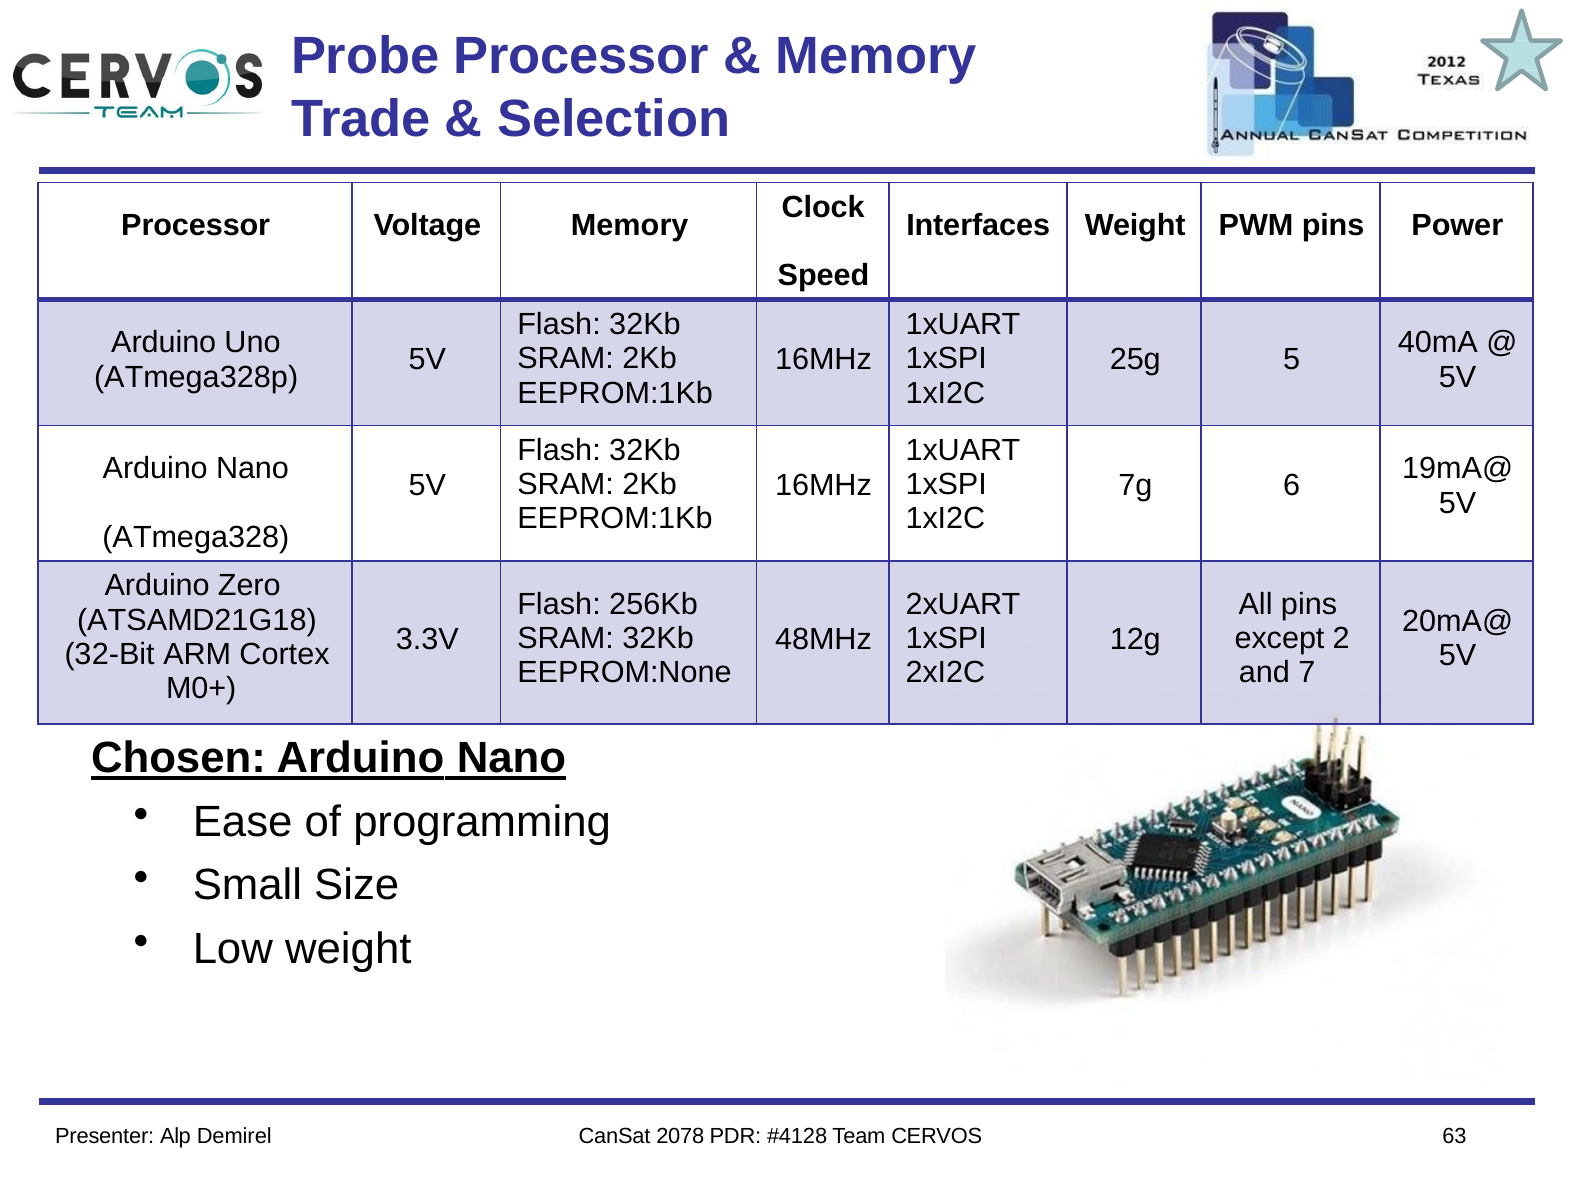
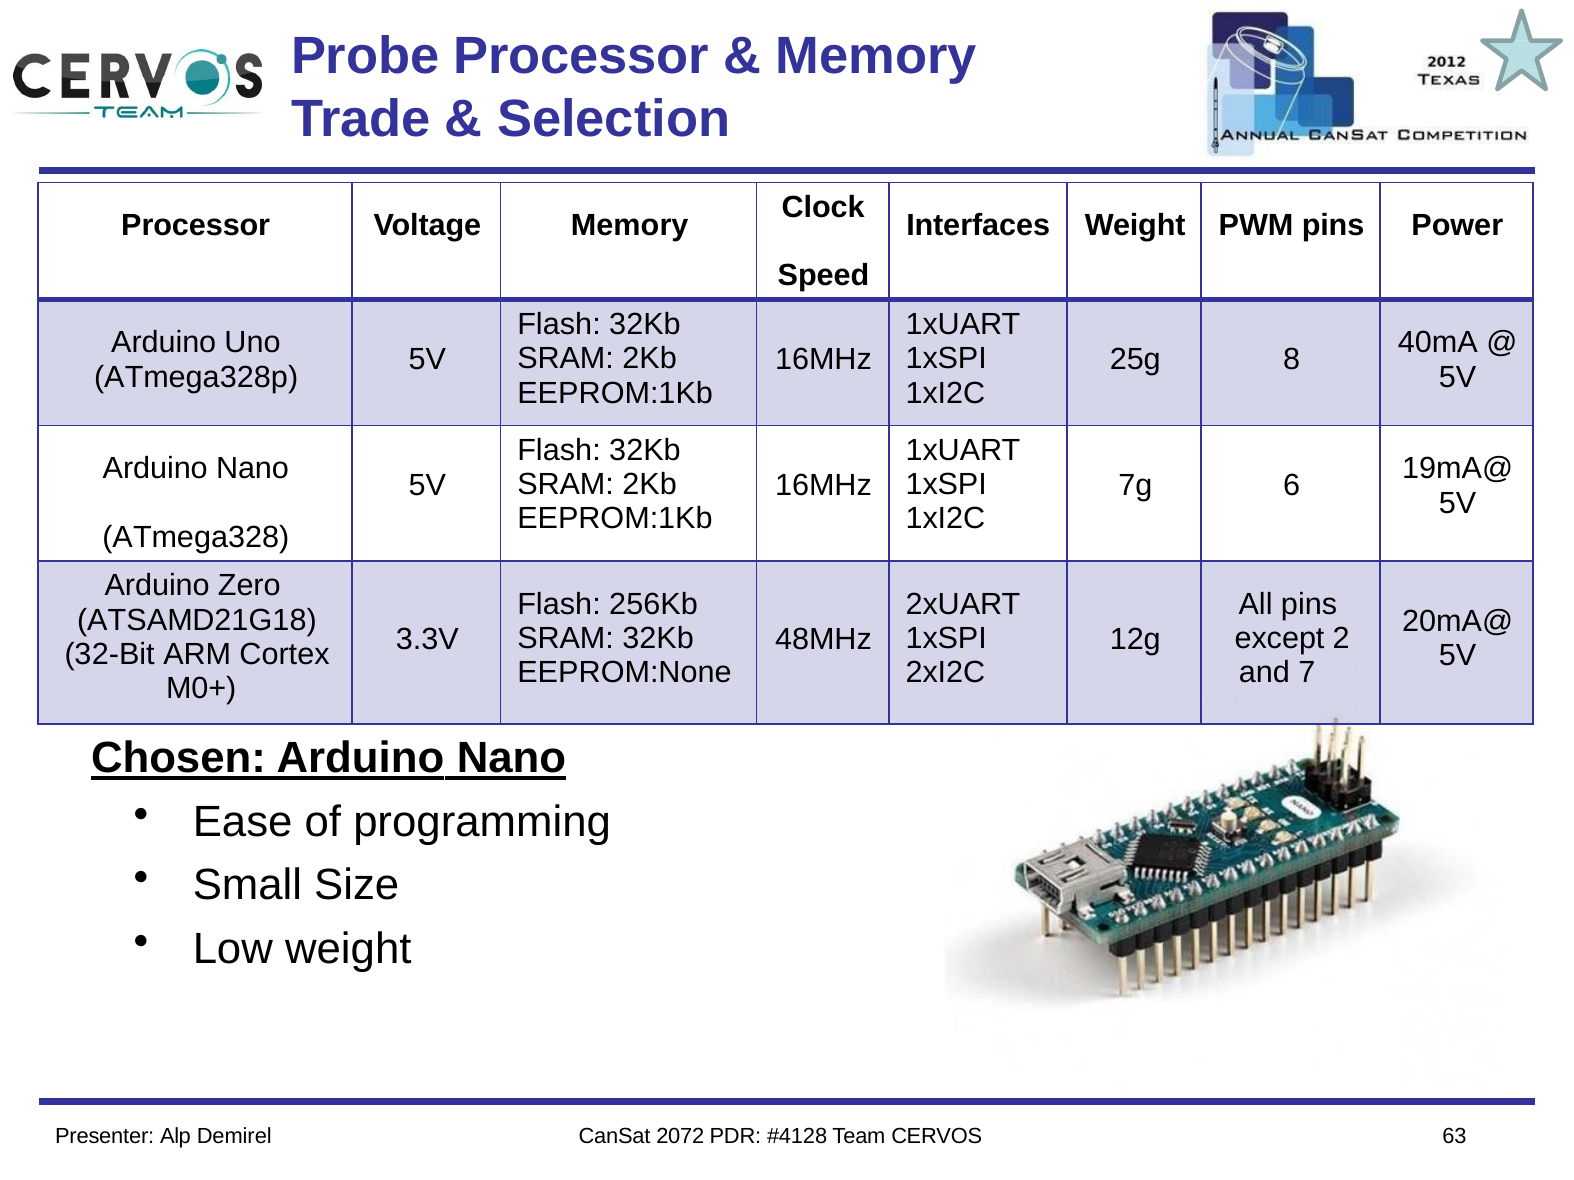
5: 5 -> 8 (1292, 360)
2078: 2078 -> 2072 (680, 1137)
